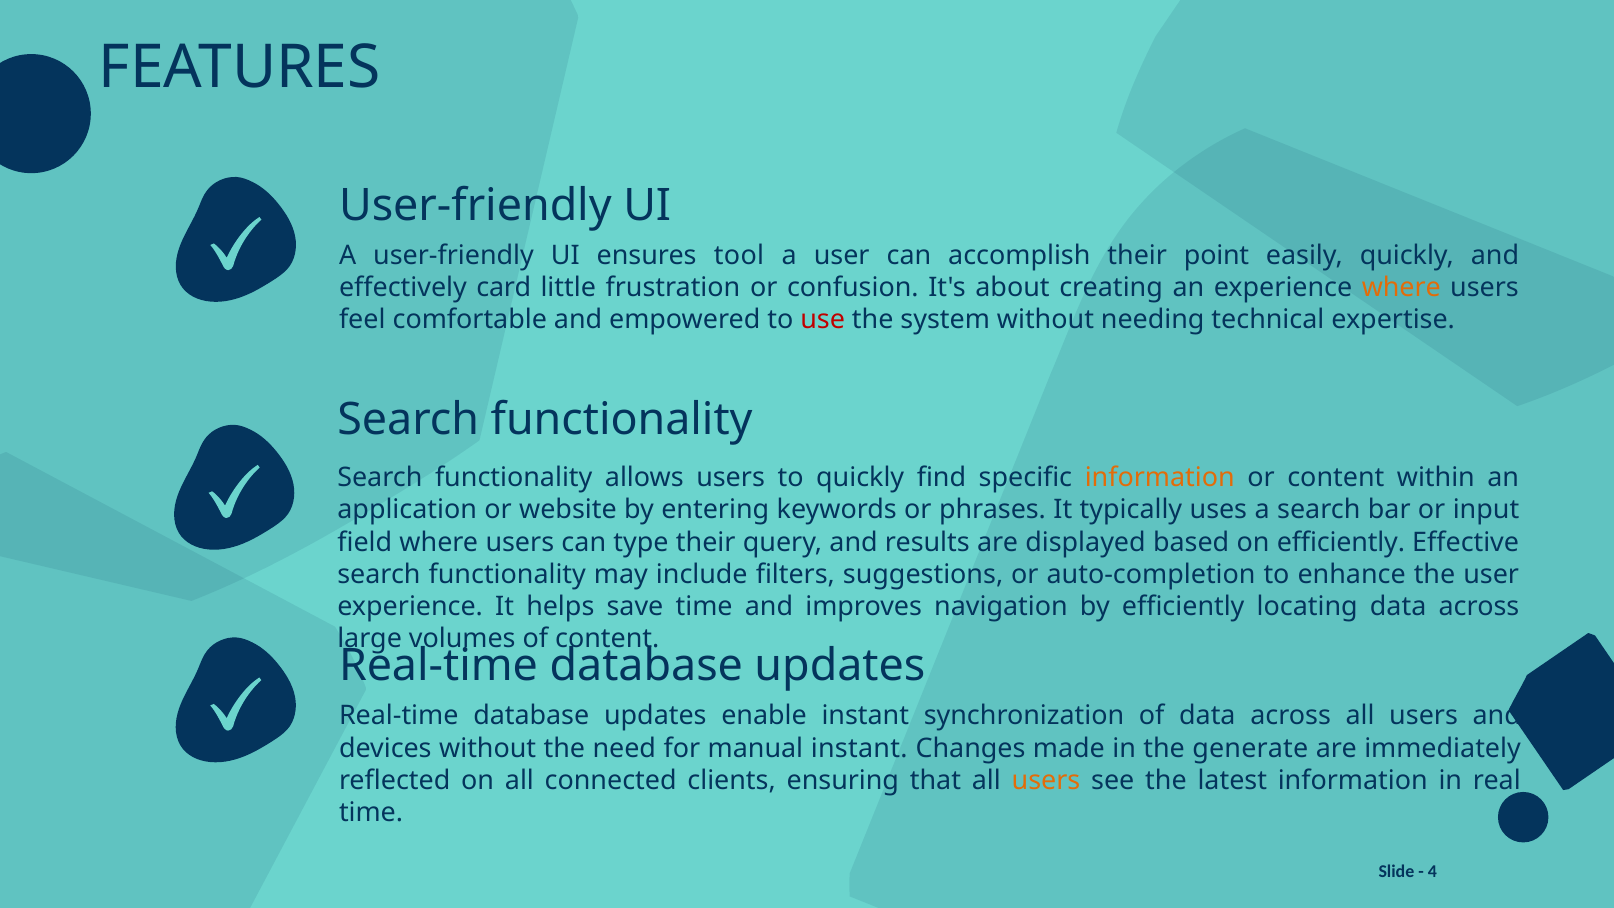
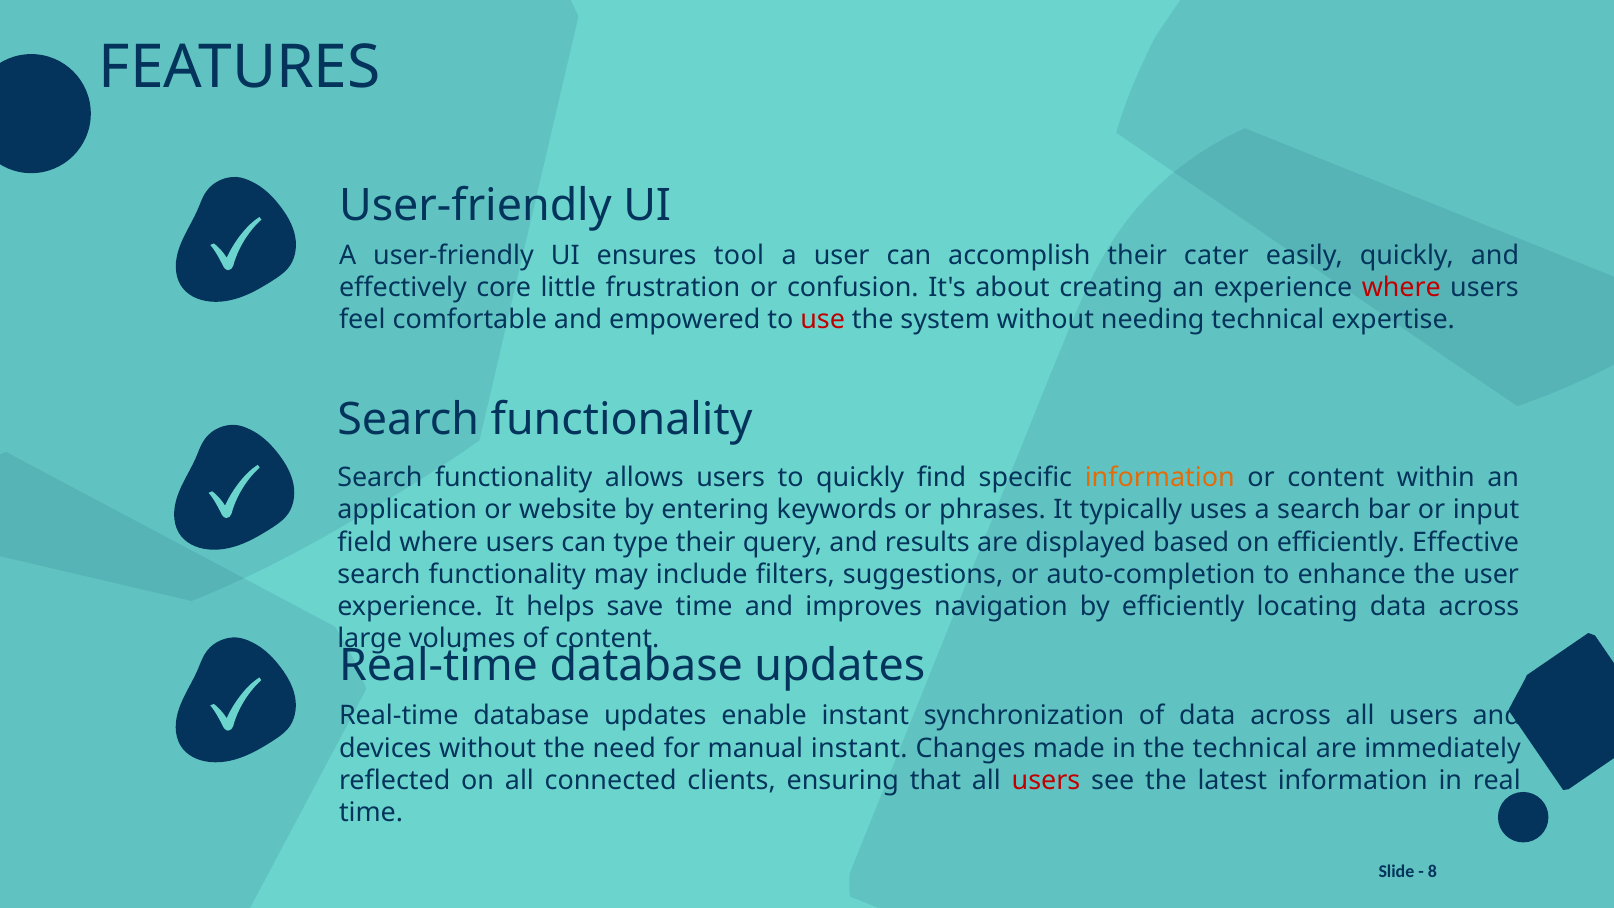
point: point -> cater (1216, 255)
card: card -> core (504, 288)
where colour: orange -> red (1401, 288)
the generate: generate -> technical (1250, 748)
users colour: orange -> red (1046, 780)
4: 4 -> 8 (1432, 872)
